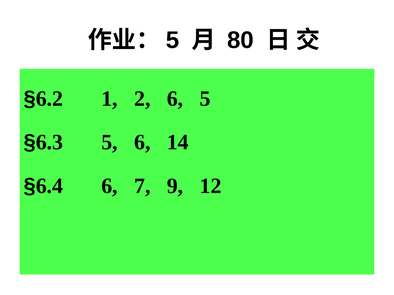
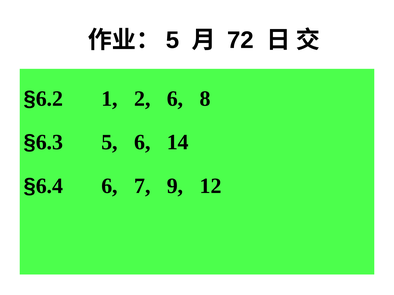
80: 80 -> 72 (240, 40)
6 5: 5 -> 8 (205, 99)
